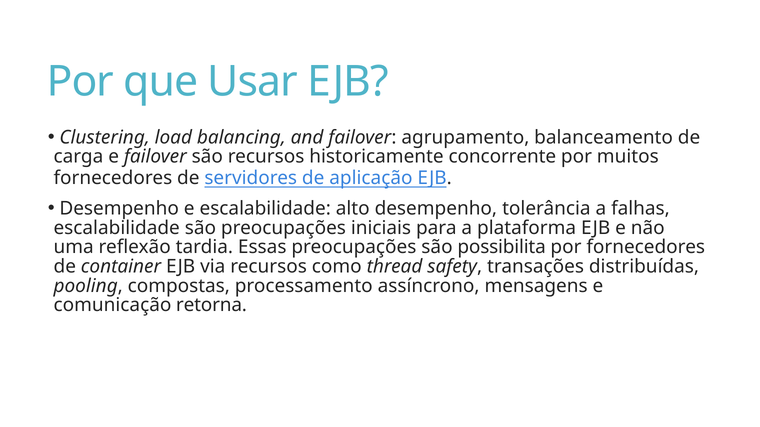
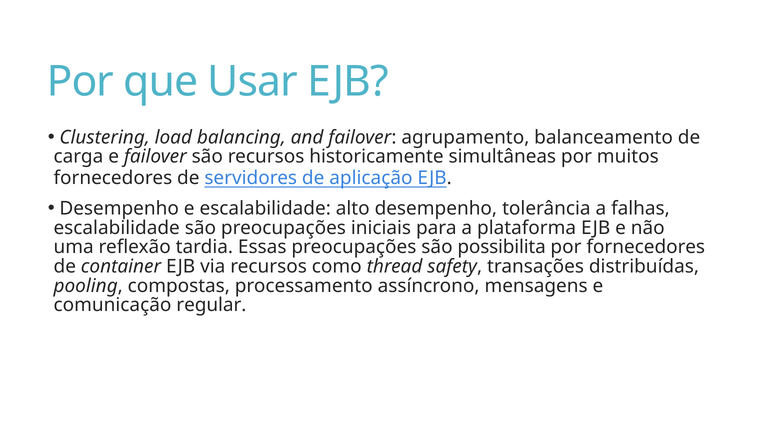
concorrente: concorrente -> simultâneas (502, 157)
retorna: retorna -> regular (211, 306)
